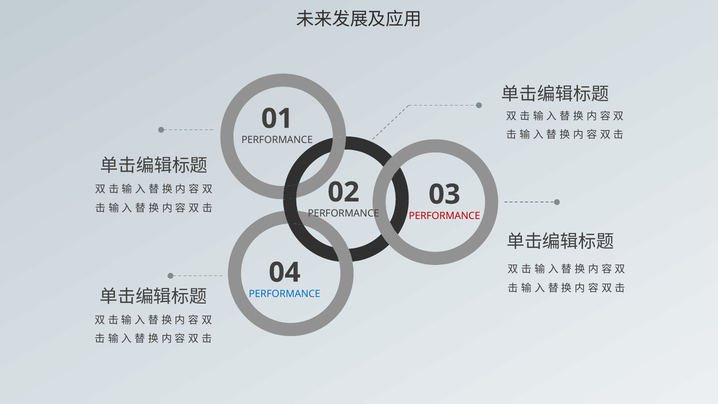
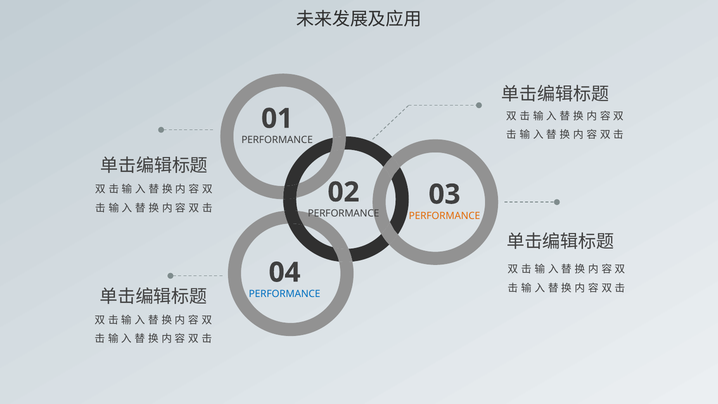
PERFORMANCE colour: red -> orange (445, 216)
